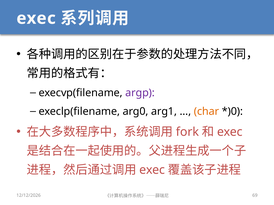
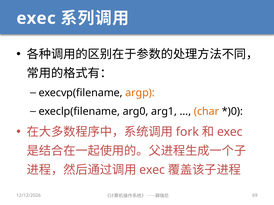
argp colour: purple -> orange (140, 93)
